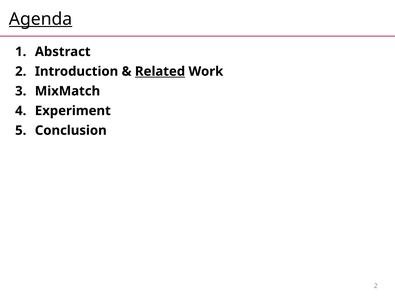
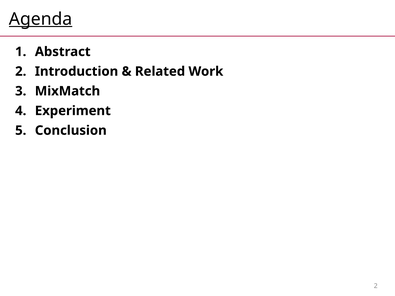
Related underline: present -> none (160, 71)
